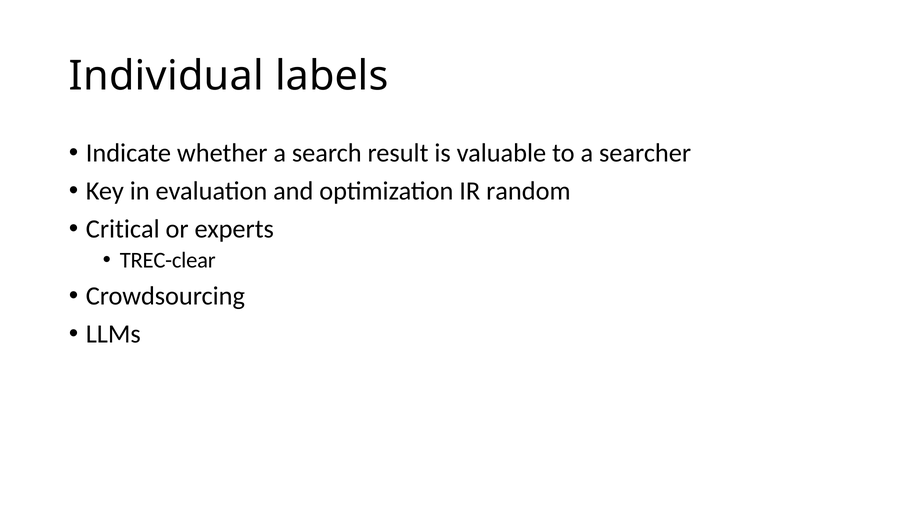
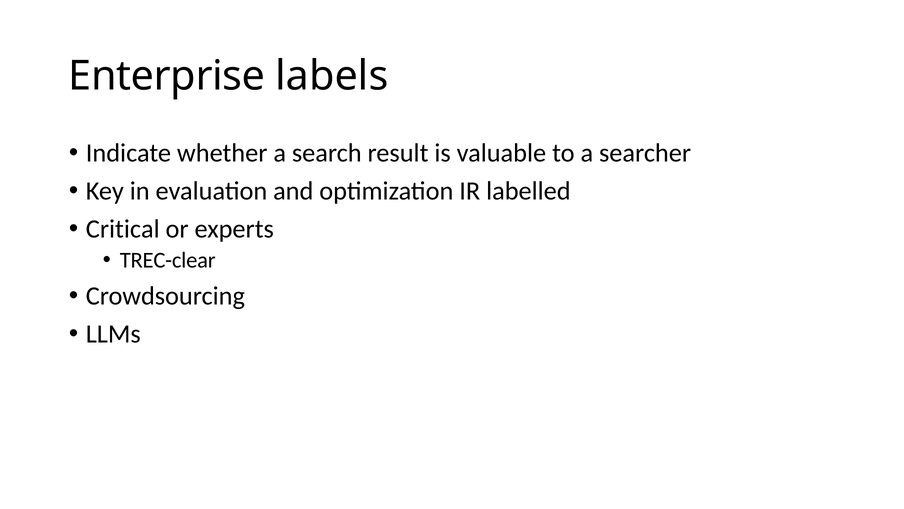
Individual: Individual -> Enterprise (167, 76)
random: random -> labelled (528, 191)
